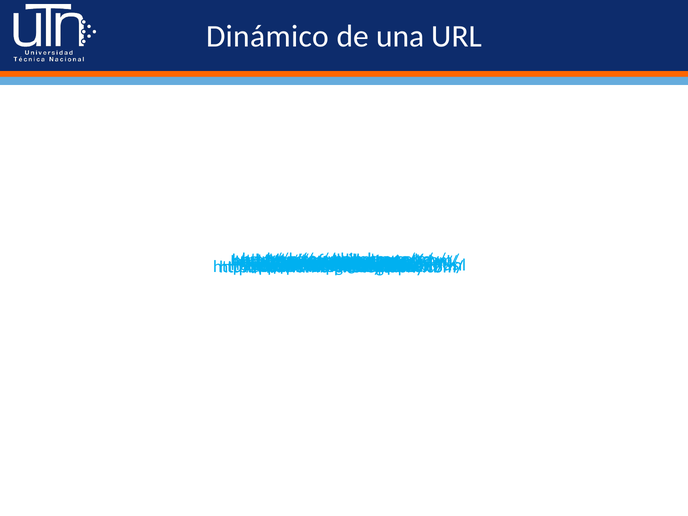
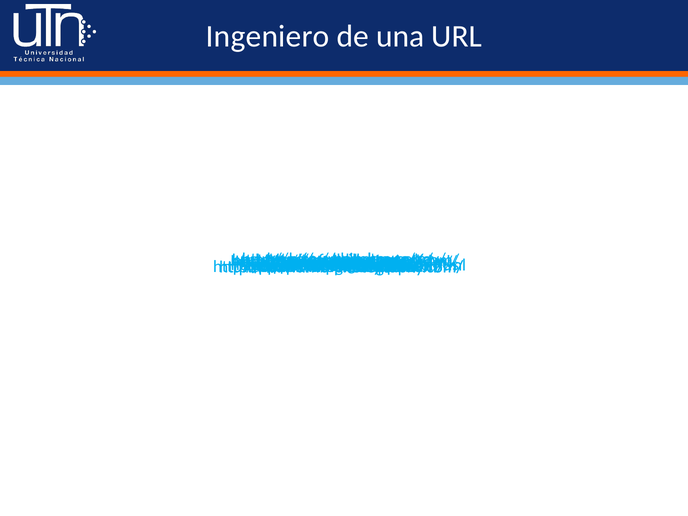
Dinámico: Dinámico -> Ingeniero (268, 36)
